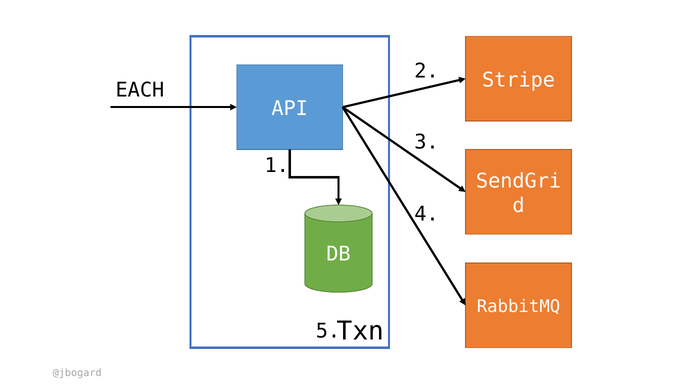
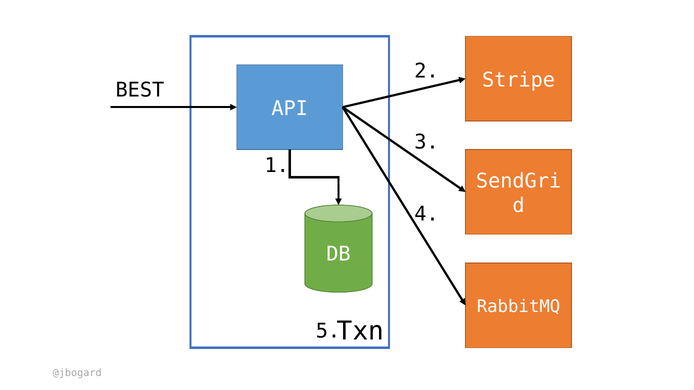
EACH: EACH -> BEST (140, 90)
